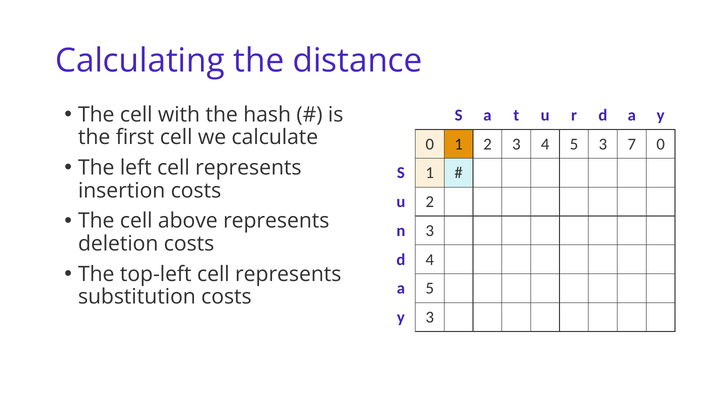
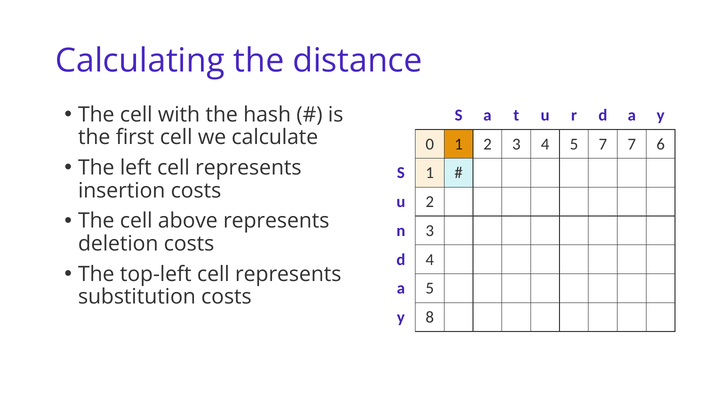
5 3: 3 -> 7 (603, 144)
7 0: 0 -> 6 (661, 144)
y 3: 3 -> 8 (430, 317)
